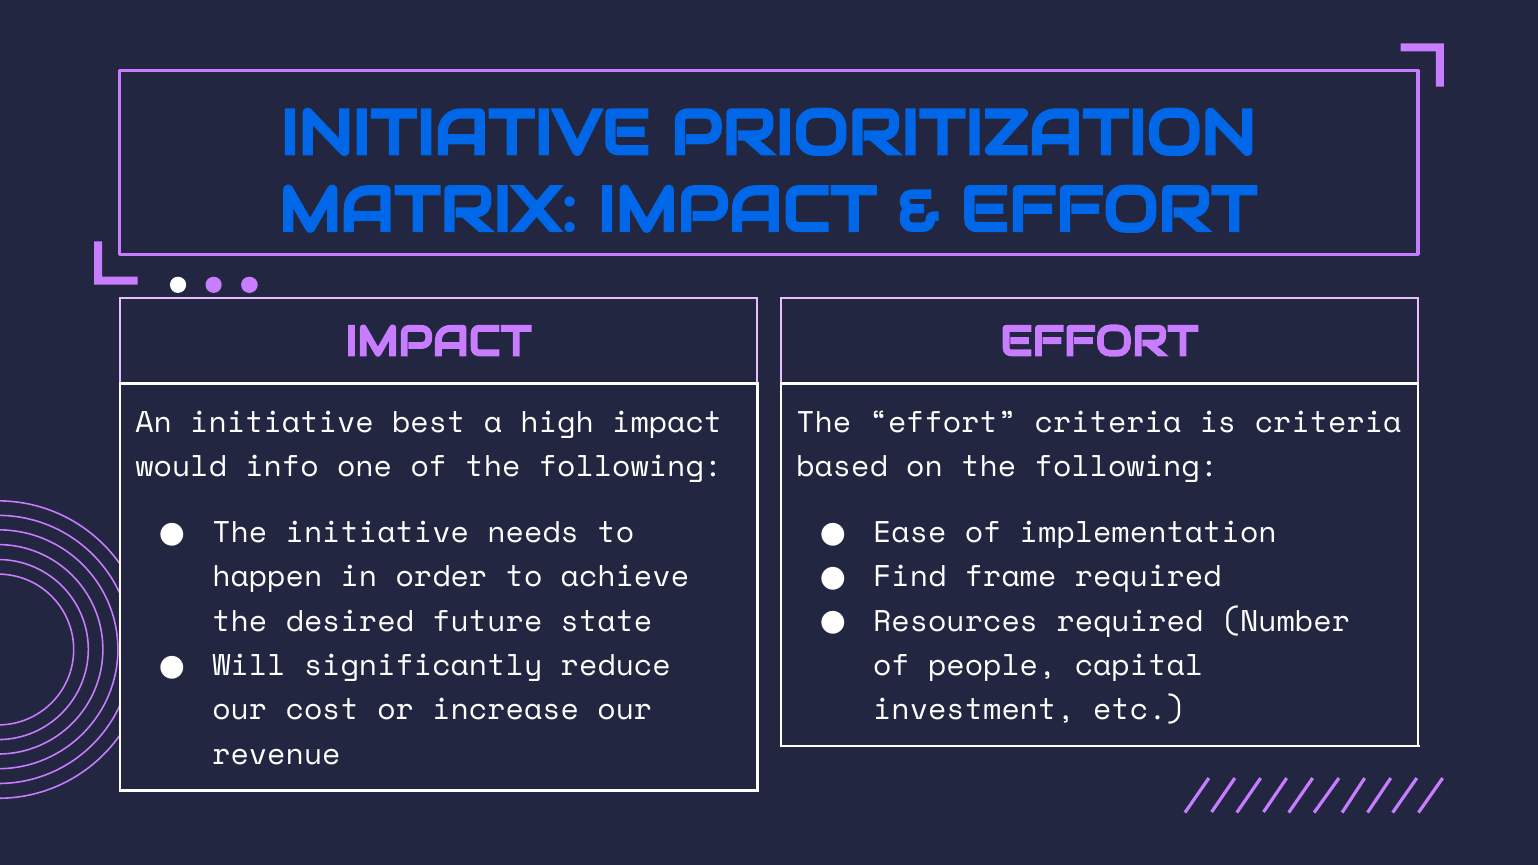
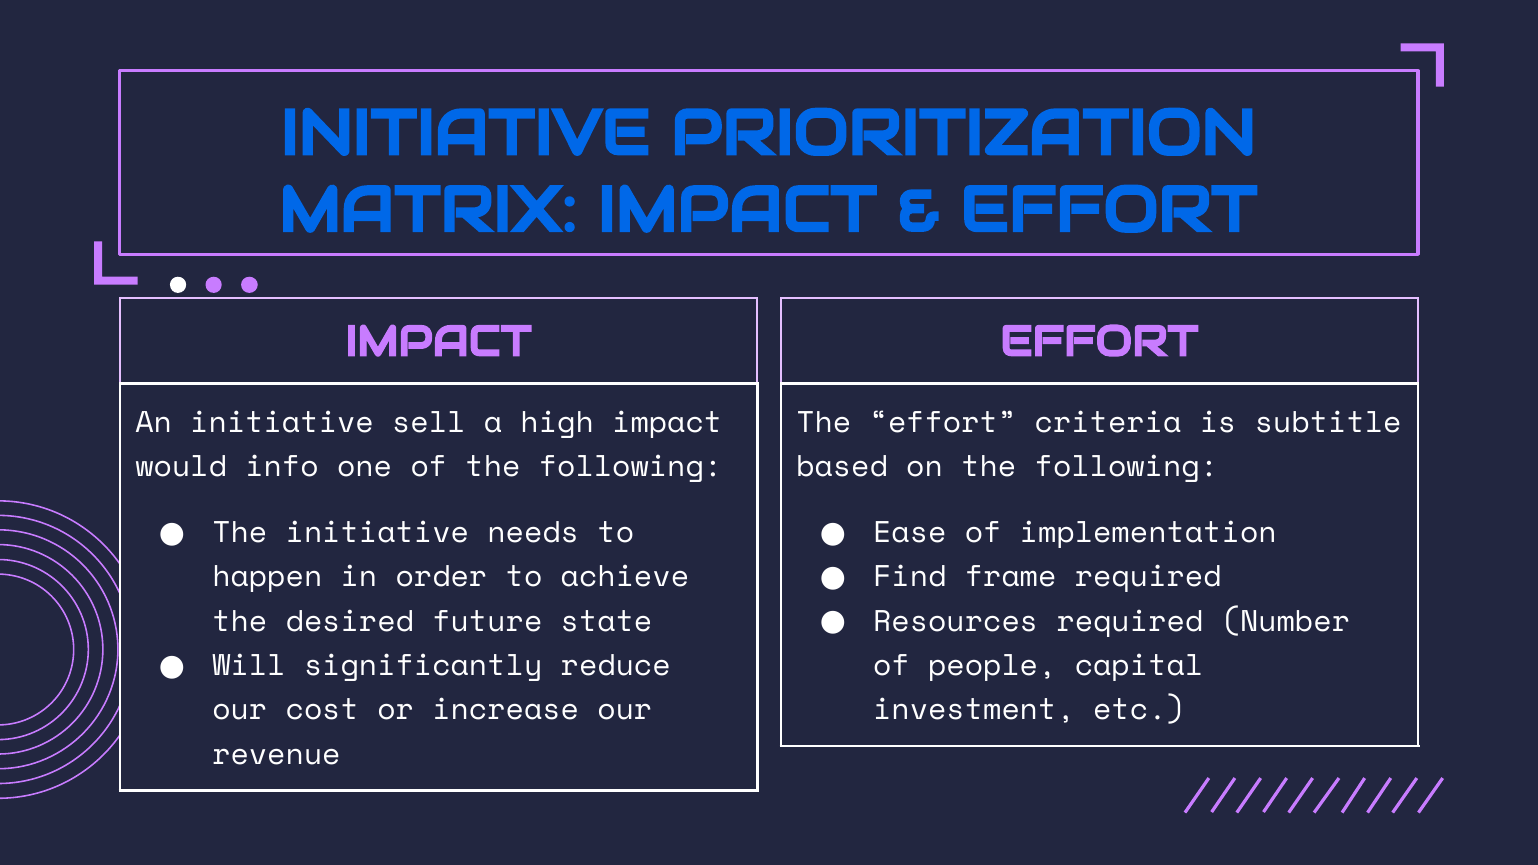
best: best -> sell (429, 422)
is criteria: criteria -> subtitle (1328, 422)
